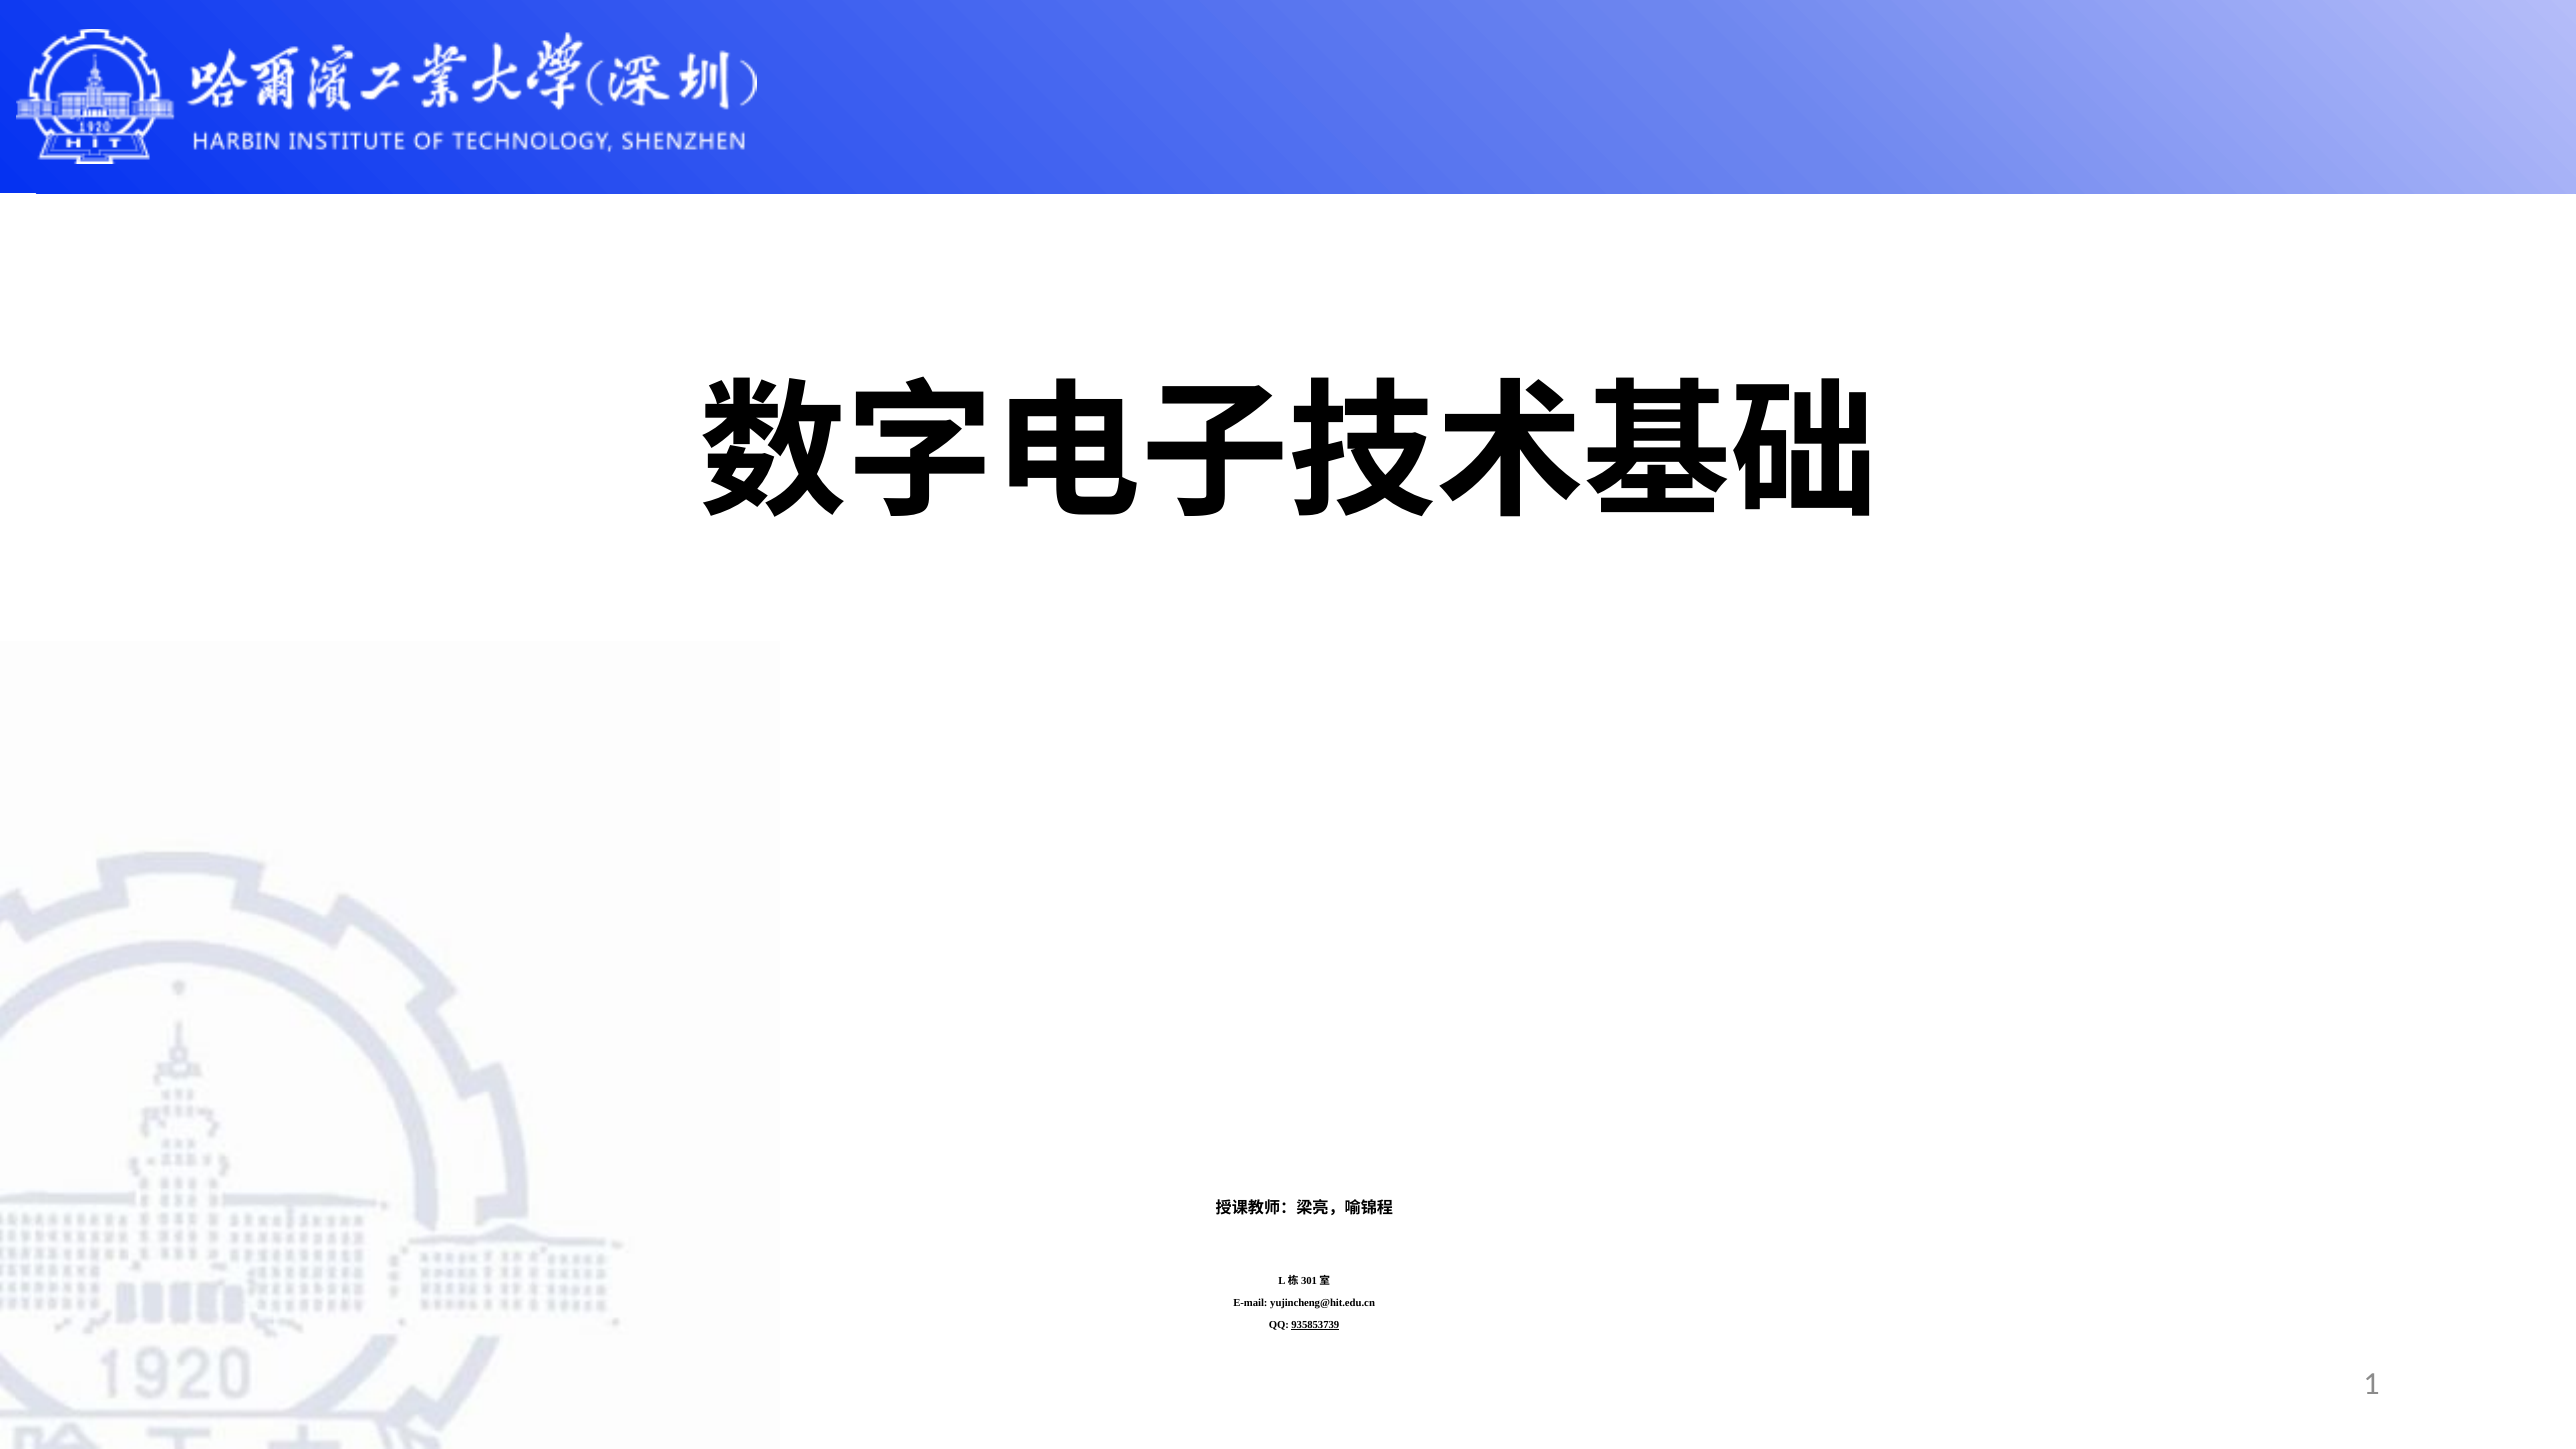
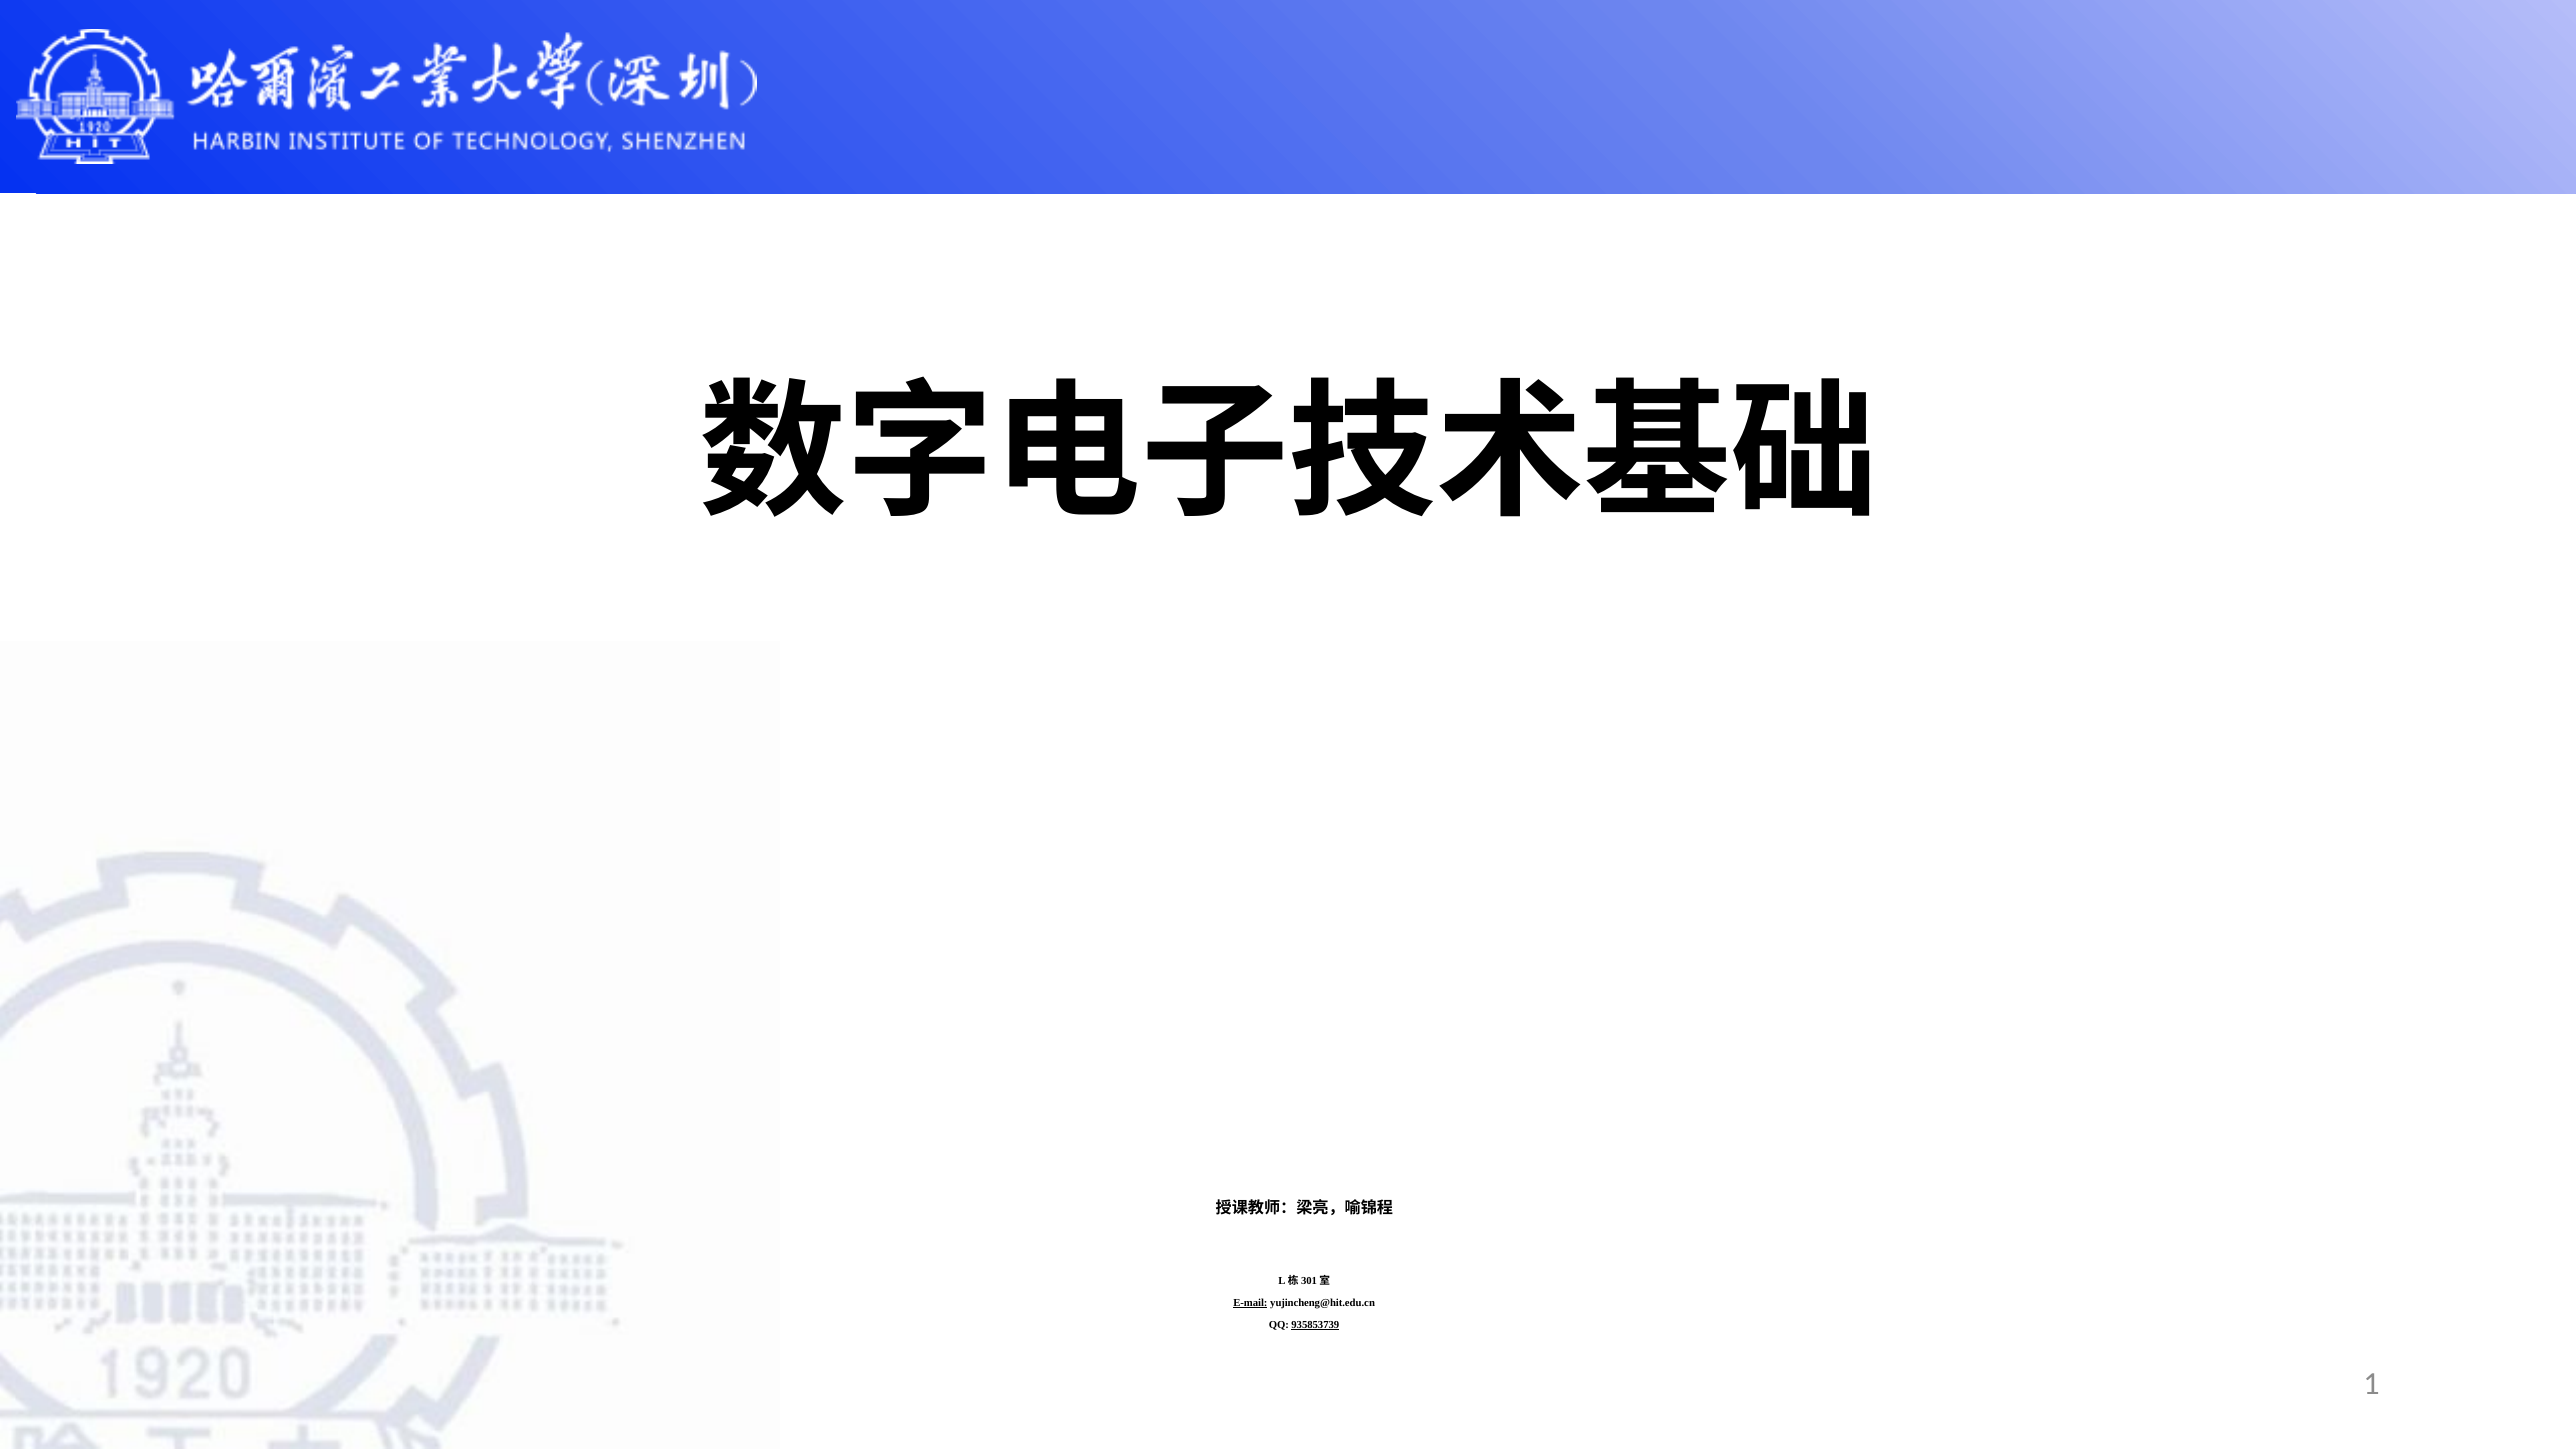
E-mail underline: none -> present (1250, 1303)
